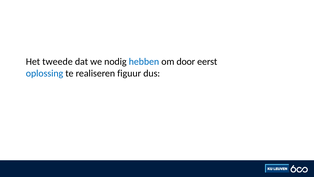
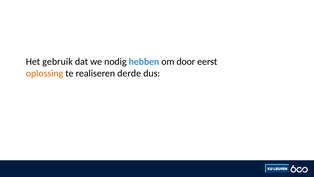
tweede: tweede -> gebruik (57, 61)
oplossing colour: blue -> orange (45, 73)
figuur: figuur -> derde (129, 73)
